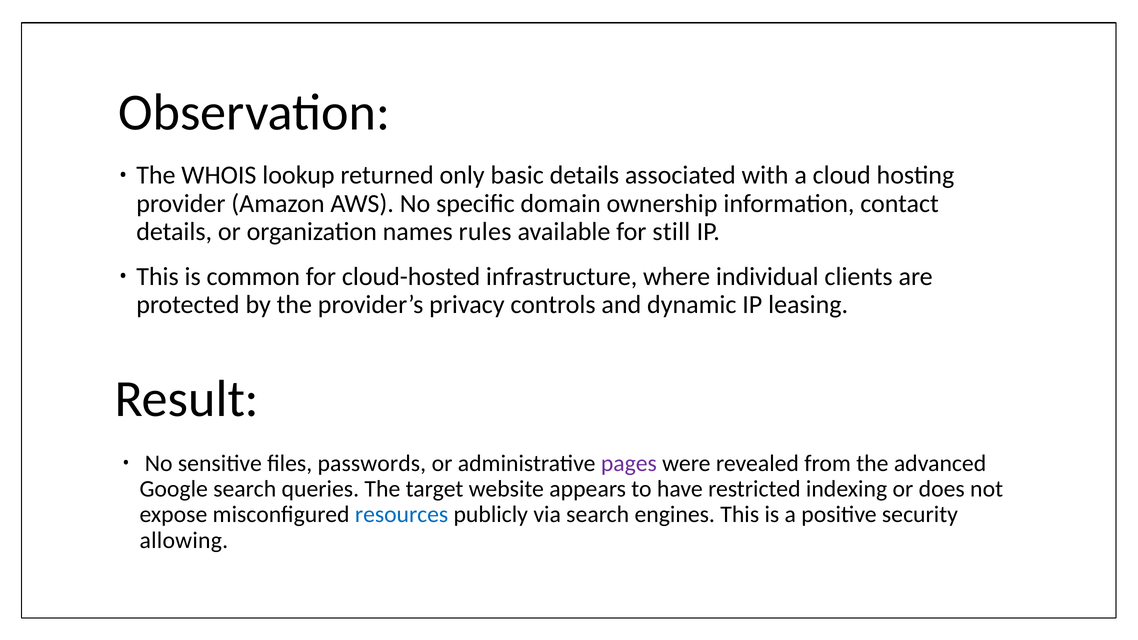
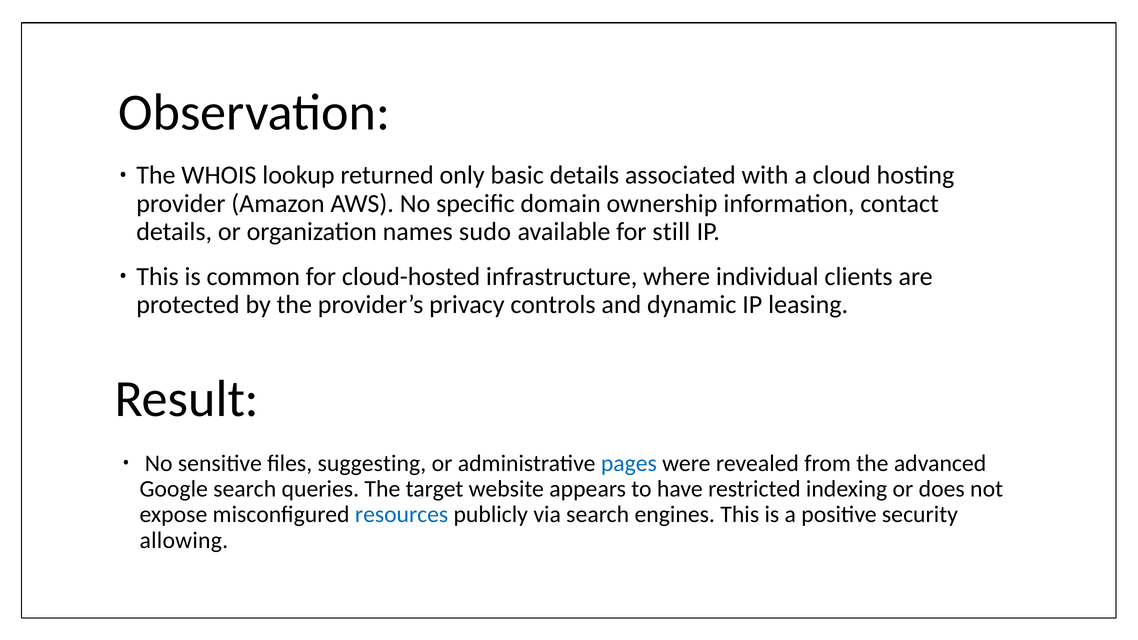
rules: rules -> sudo (485, 232)
passwords: passwords -> suggesting (372, 463)
pages colour: purple -> blue (629, 463)
